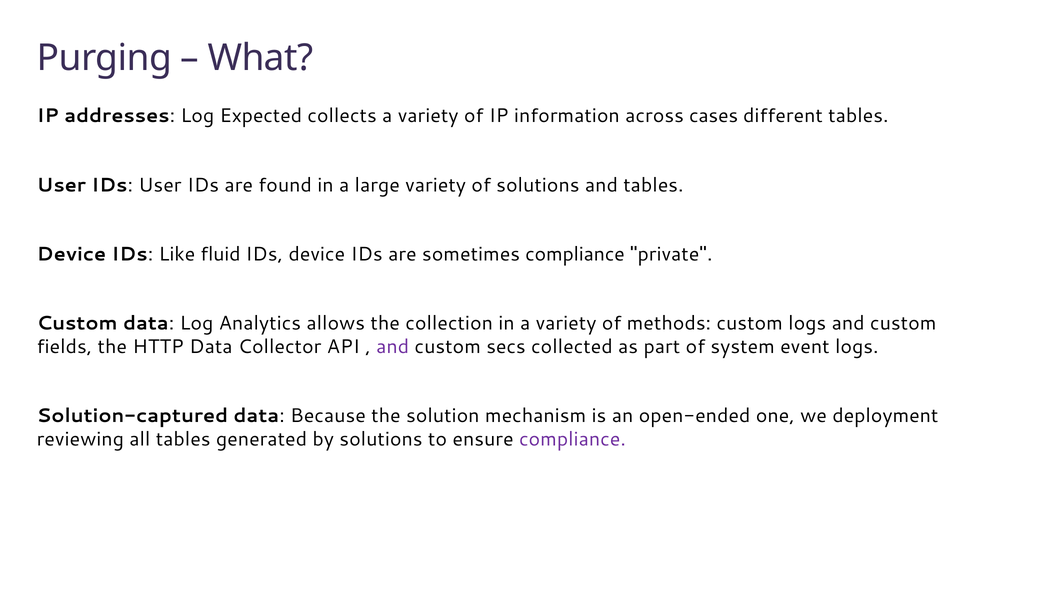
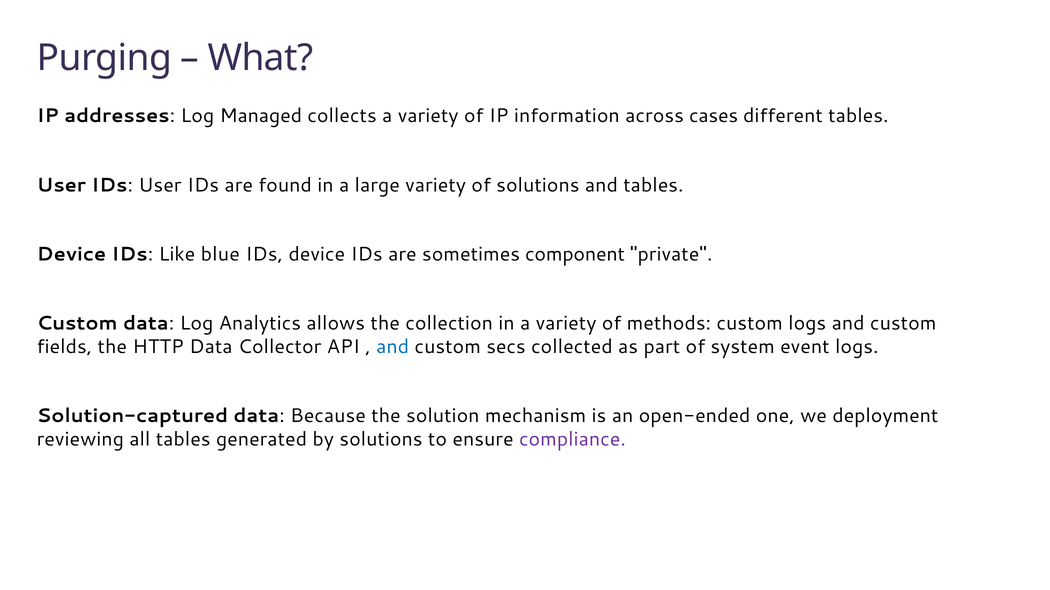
Expected: Expected -> Managed (261, 116)
fluid: fluid -> blue (220, 254)
sometimes compliance: compliance -> component (575, 254)
and colour: purple -> blue (393, 347)
